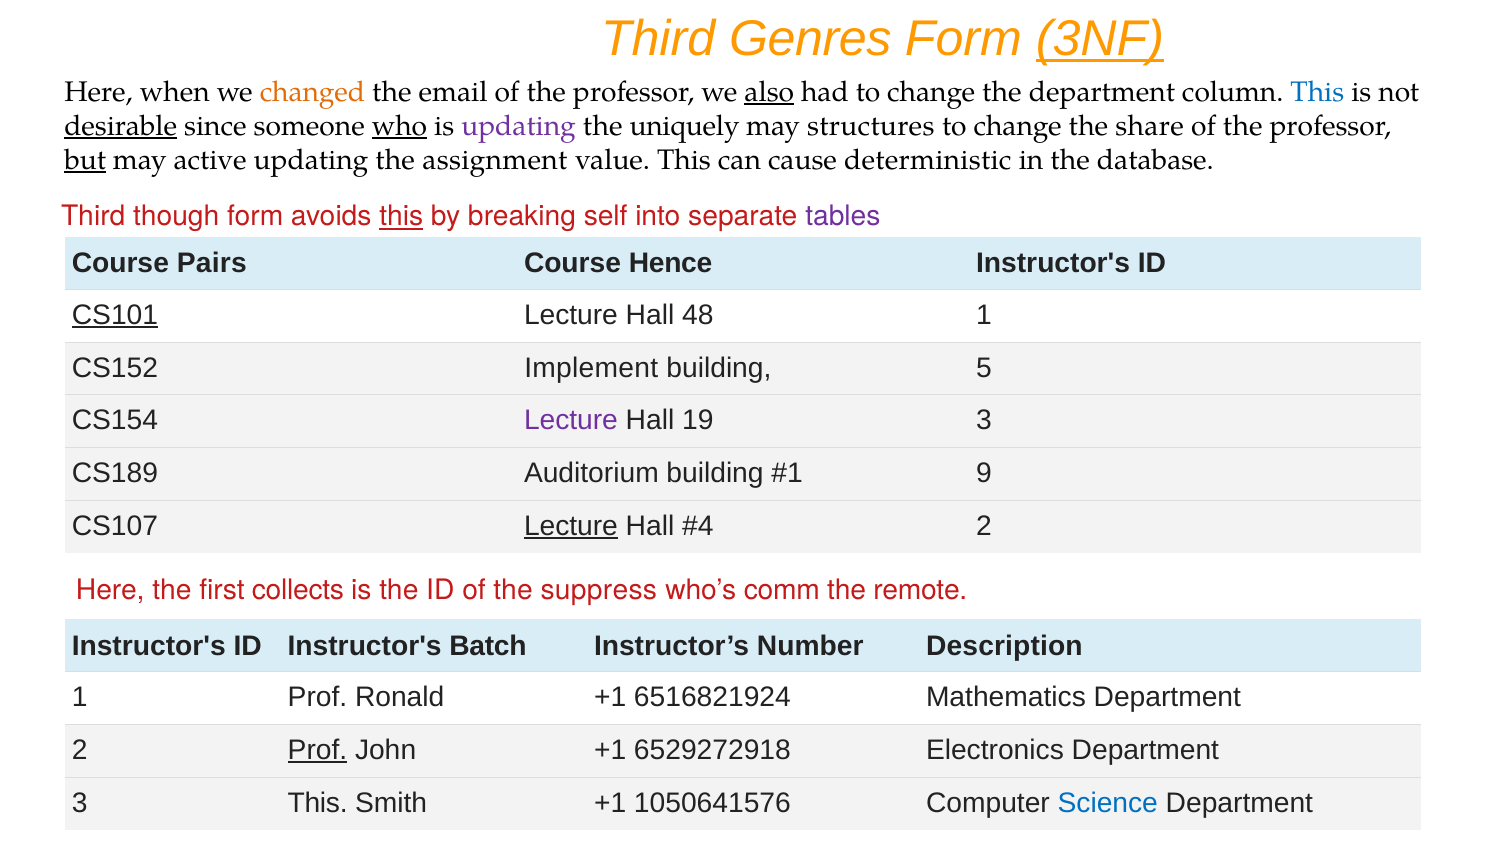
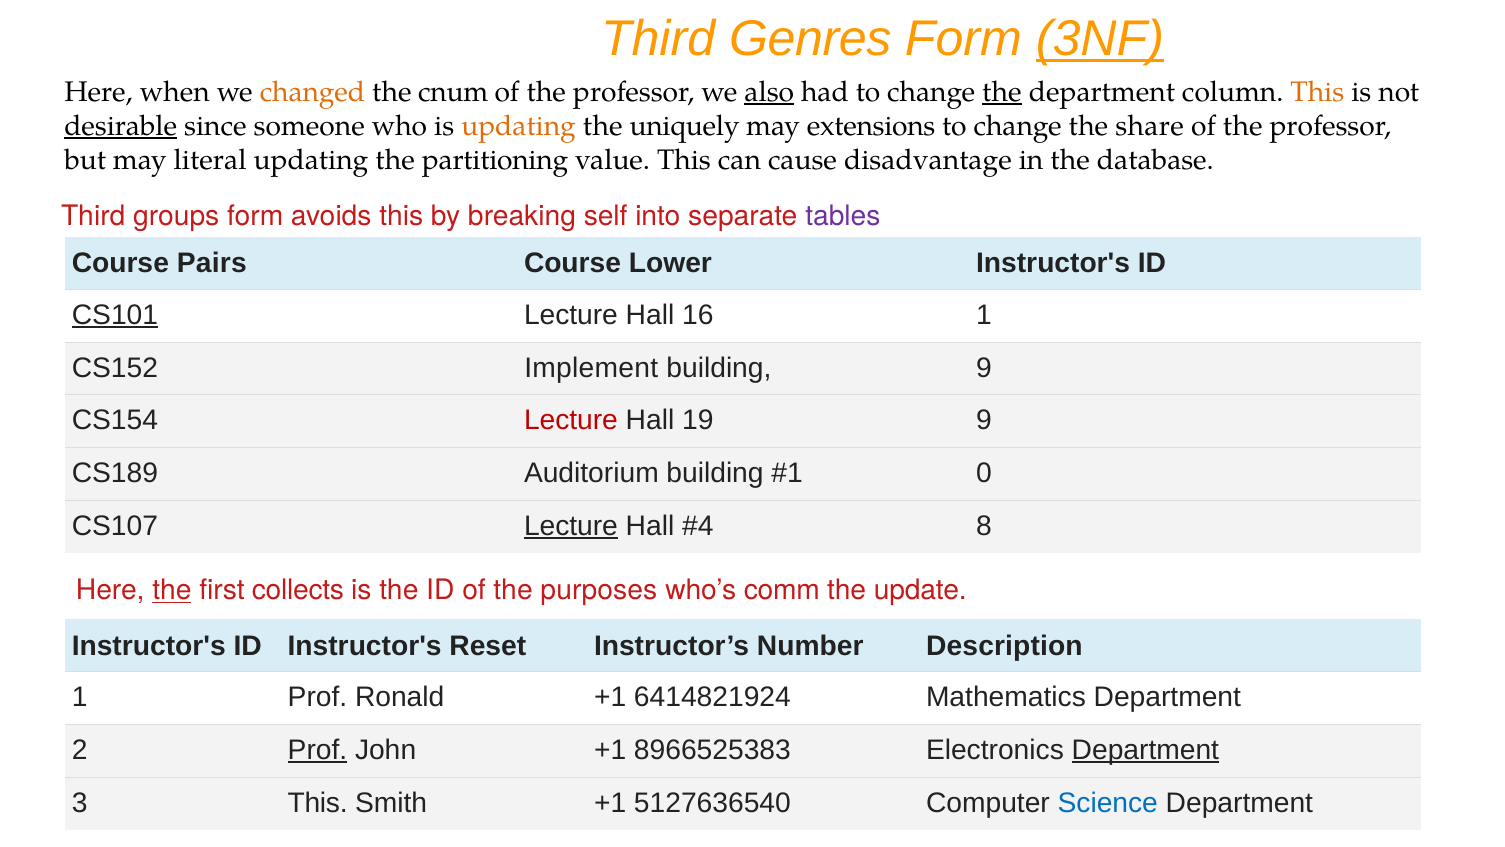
email: email -> cnum (453, 92)
the underline: none -> present (1002, 92)
This colour: blue -> orange (1317, 92)
who underline: present -> none (399, 126)
updating colour: purple -> orange (519, 126)
structures: structures -> extensions (871, 126)
but underline: present -> none (85, 160)
active: active -> literal (210, 160)
assignment: assignment -> partitioning (495, 160)
deterministic: deterministic -> disadvantage (928, 160)
though: though -> groups (176, 217)
this underline: present -> none (401, 217)
Hence: Hence -> Lower (670, 263)
48: 48 -> 16 (698, 315)
building 5: 5 -> 9 (984, 368)
Lecture colour: purple -> red (571, 420)
19 3: 3 -> 9 (984, 420)
9: 9 -> 0 (984, 473)
2: 2 -> 8 (984, 526)
the underline: none -> present (172, 590)
suppress: suppress -> purposes (599, 590)
remote: remote -> update (920, 590)
Batch: Batch -> Reset (488, 646)
6516821924: 6516821924 -> 6414821924 (712, 697)
6529272918: 6529272918 -> 8966525383 (712, 750)
Department underline: none -> present (1145, 750)
1050641576: 1050641576 -> 5127636540 (712, 802)
